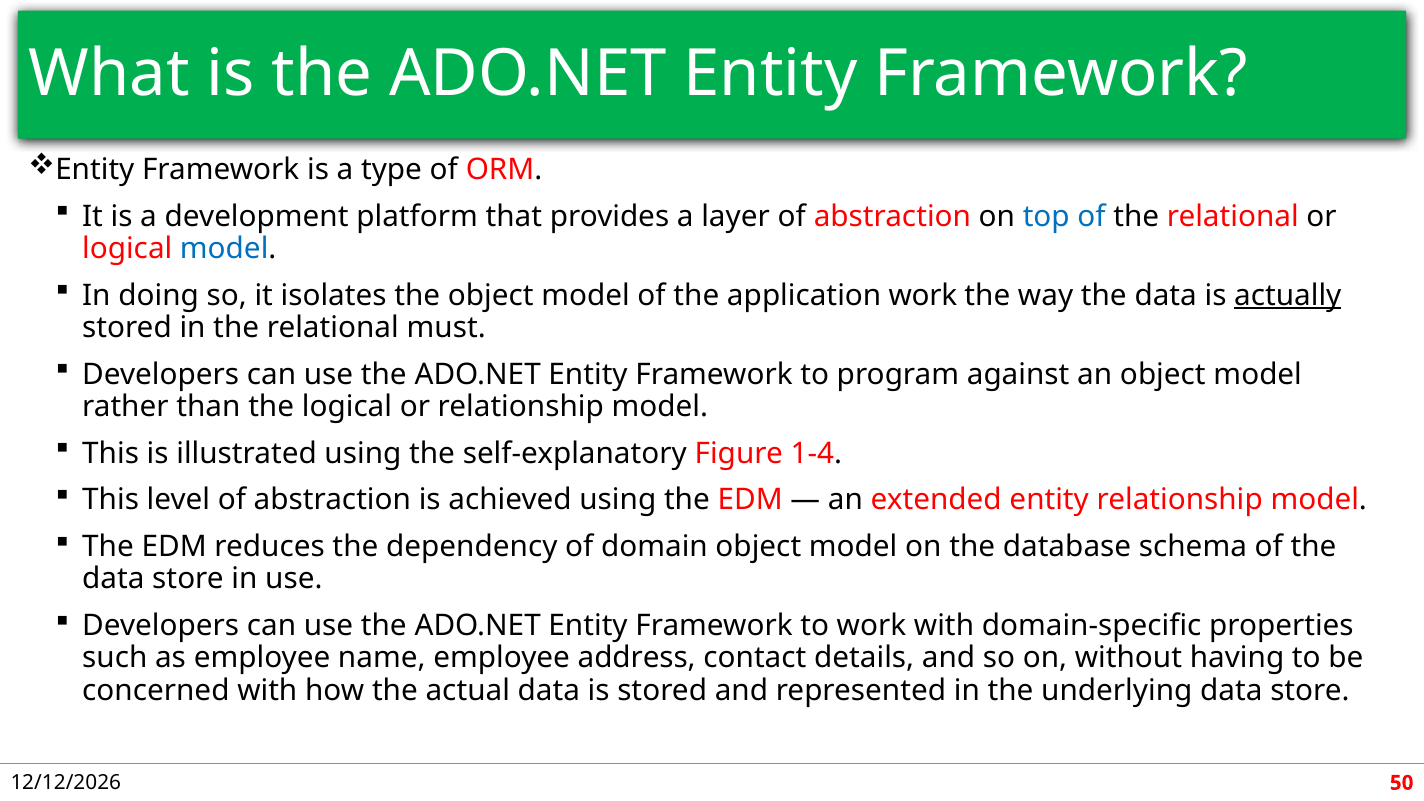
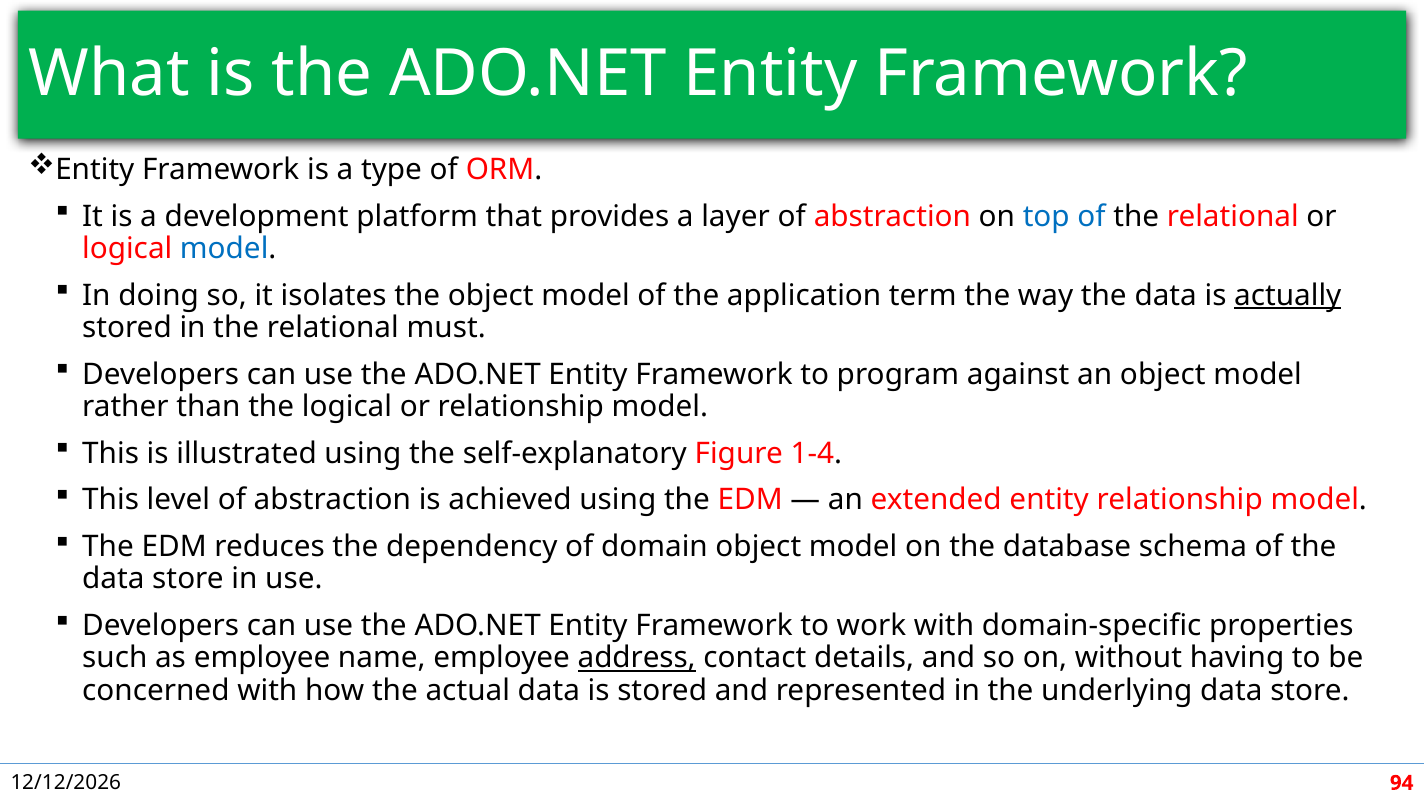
application work: work -> term (923, 295)
address underline: none -> present (637, 658)
50: 50 -> 94 (1402, 783)
